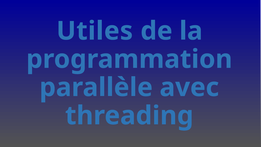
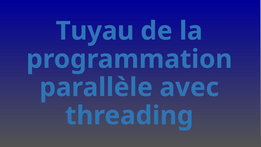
Utiles: Utiles -> Tuyau (95, 31)
